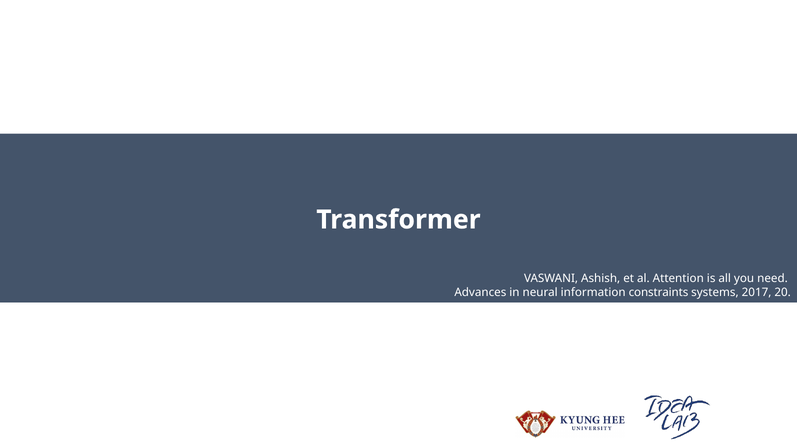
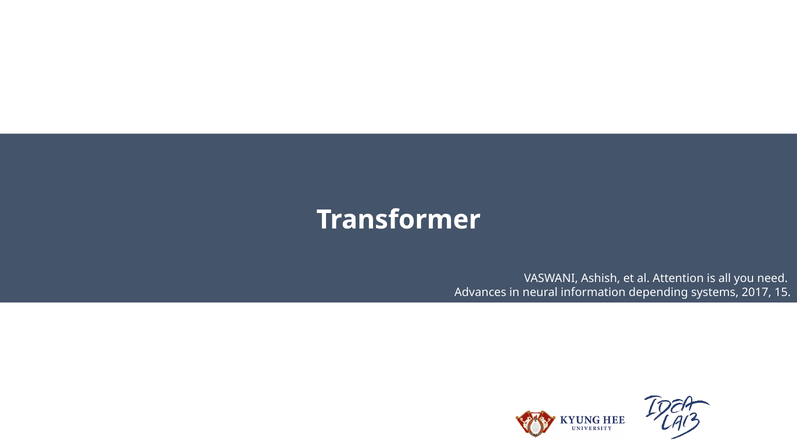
constraints: constraints -> depending (658, 293)
20: 20 -> 15 (783, 293)
